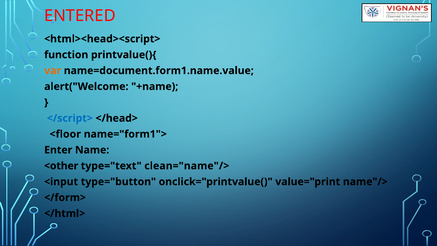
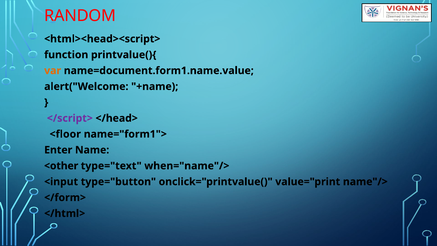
ENTERED: ENTERED -> RANDOM (80, 16)
</script> colour: blue -> purple (70, 118)
clean="name"/>: clean="name"/> -> when="name"/> (187, 166)
